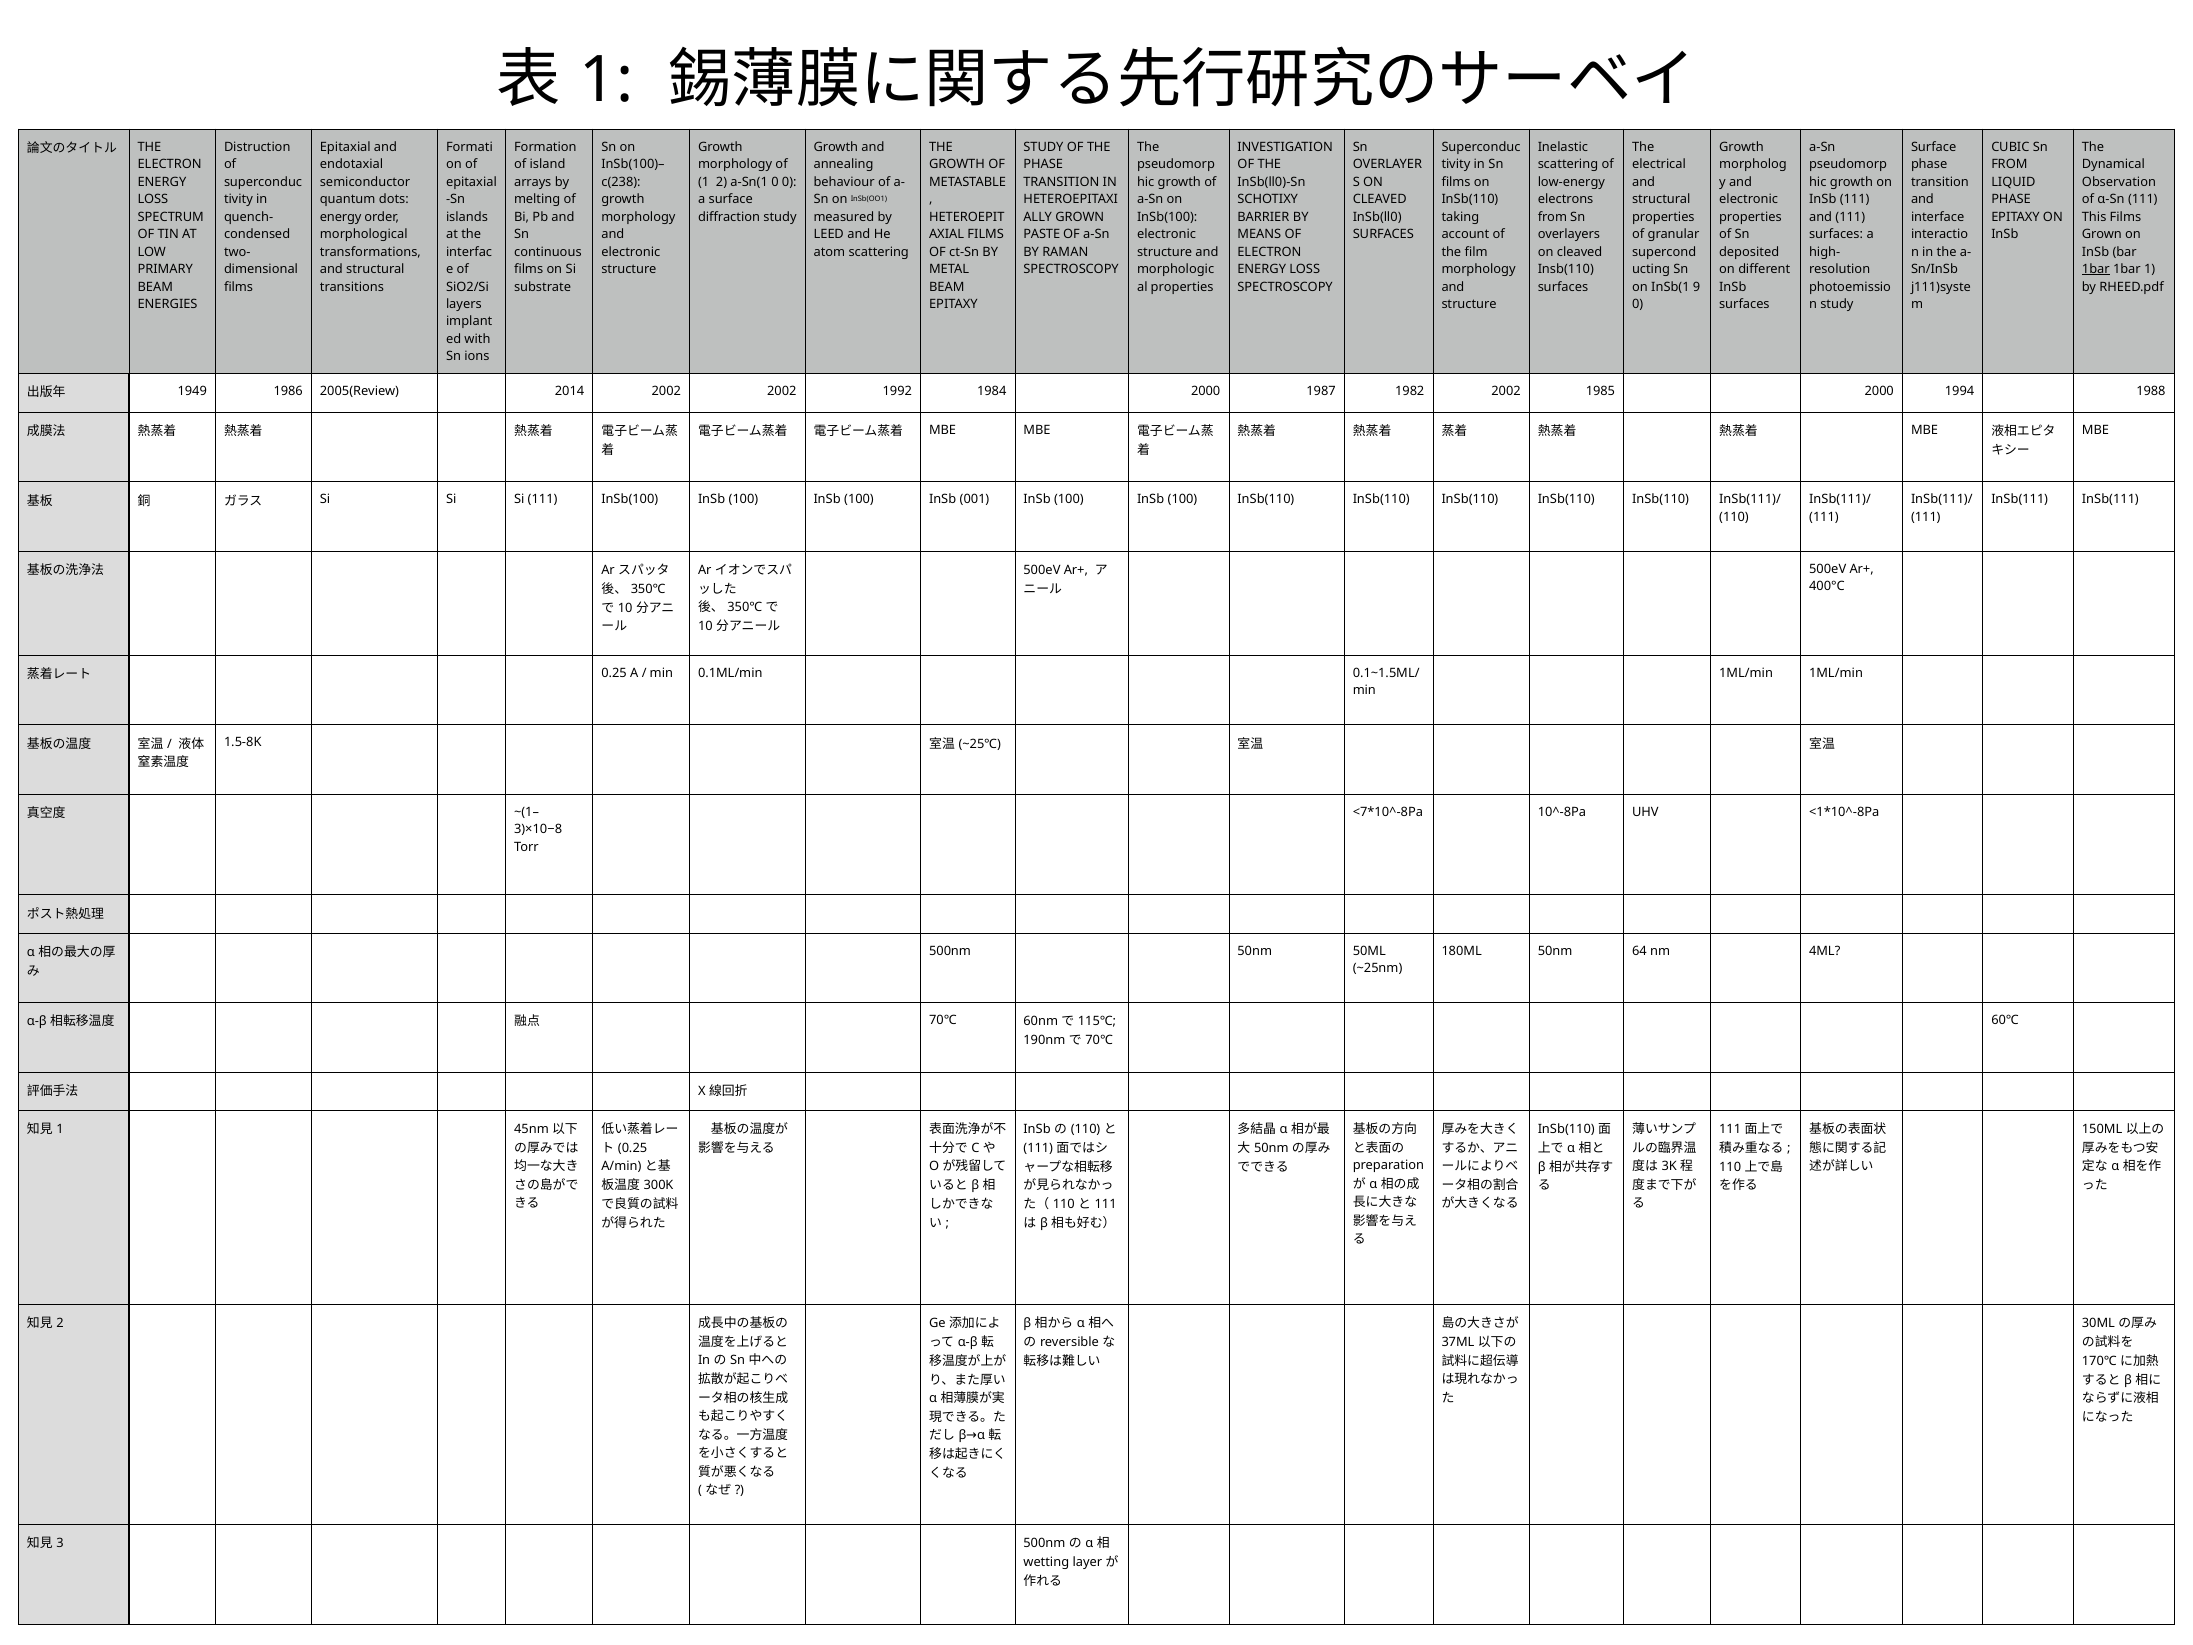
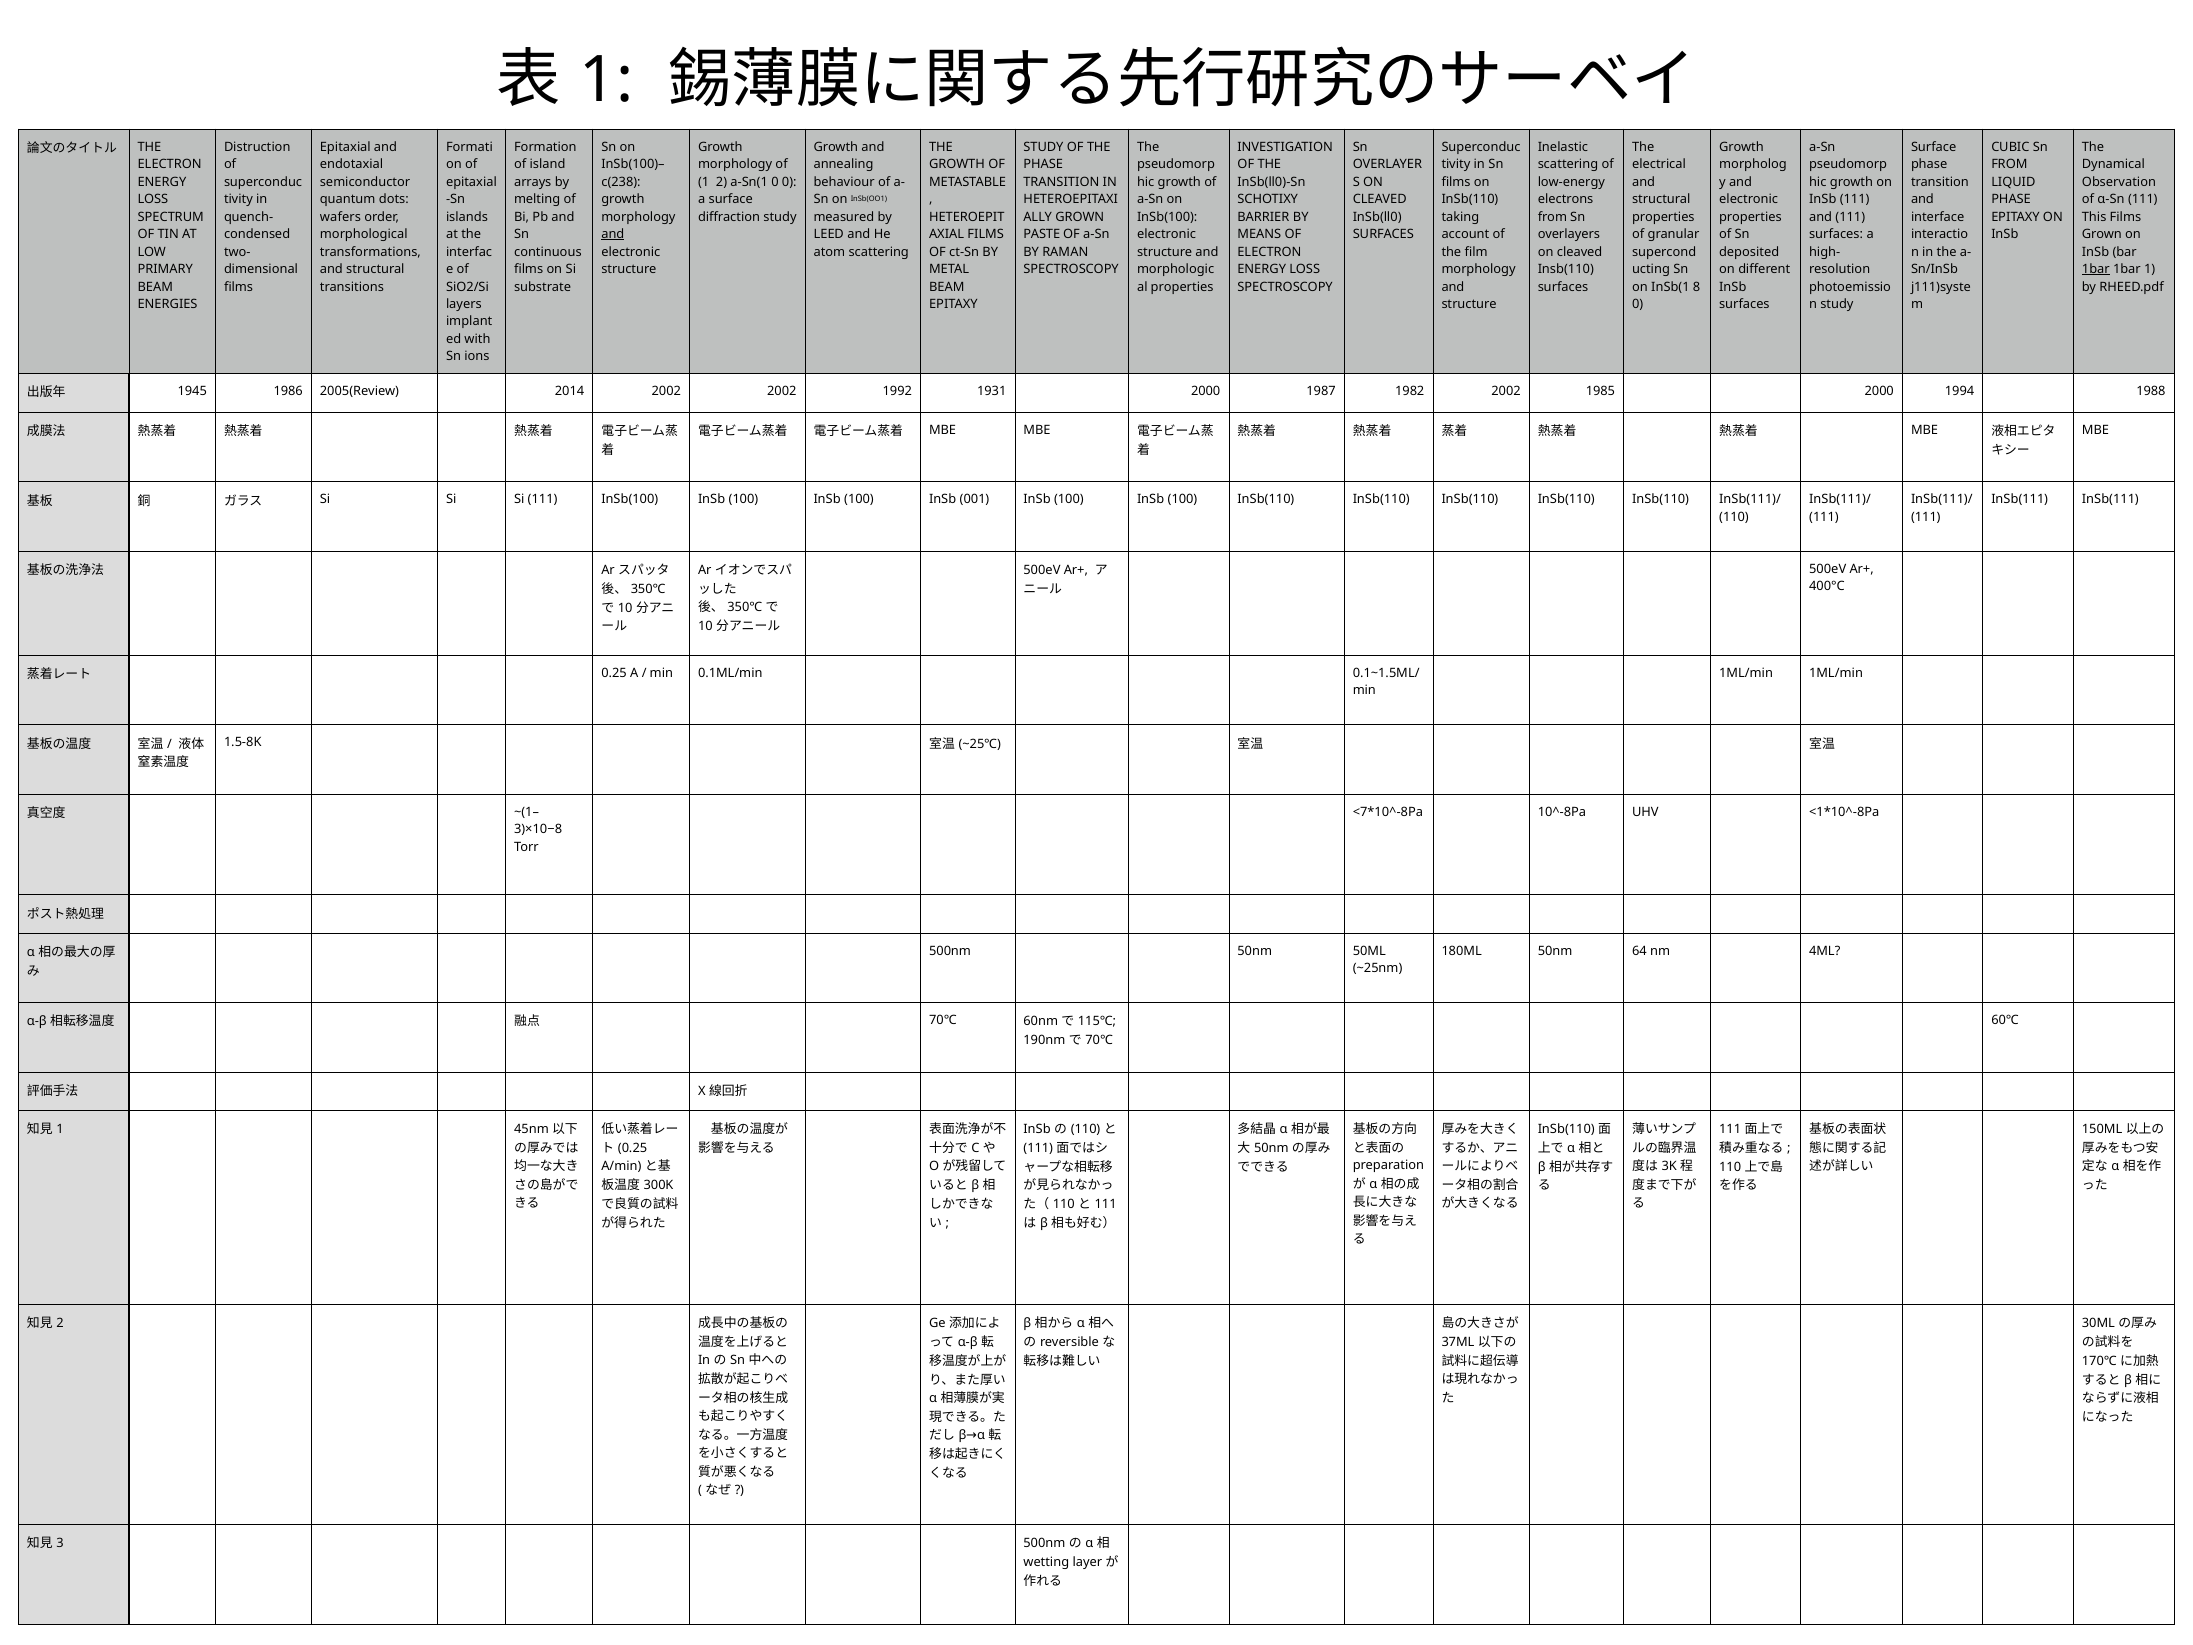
energy: energy -> wafers (341, 217)
and underline: none -> present (613, 234)
9: 9 -> 8 (1697, 287)
1949: 1949 -> 1945 (192, 391)
1984: 1984 -> 1931 (992, 391)
